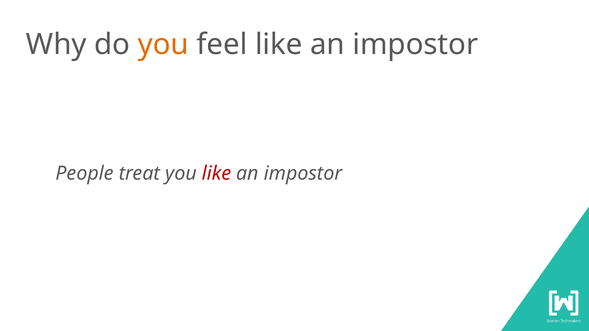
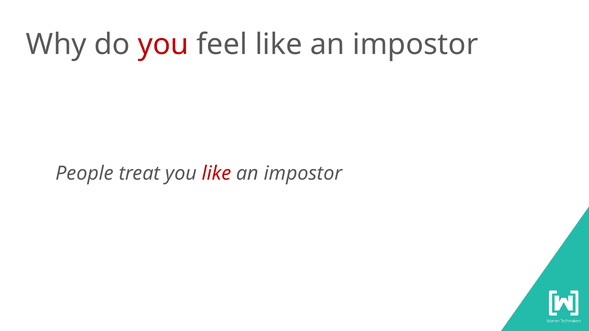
you colour: orange -> red (163, 44)
